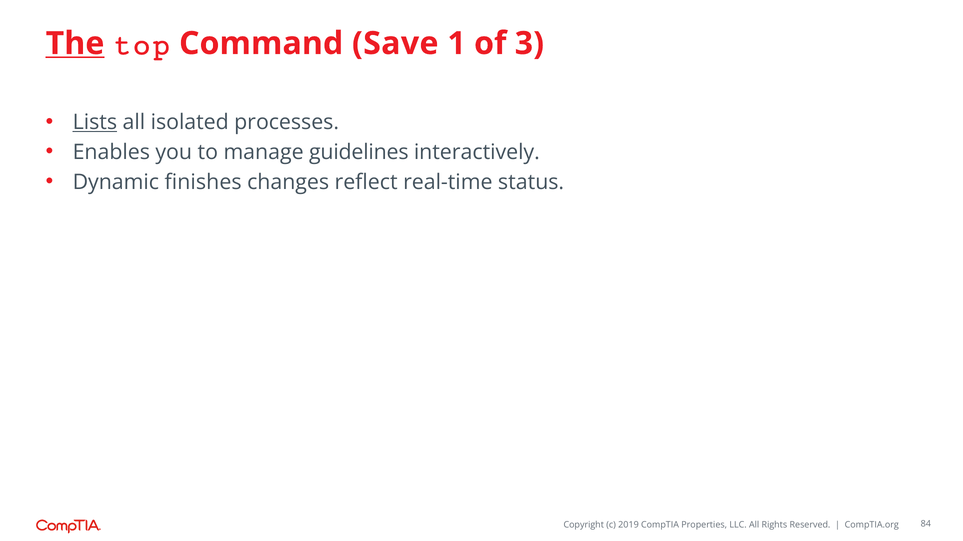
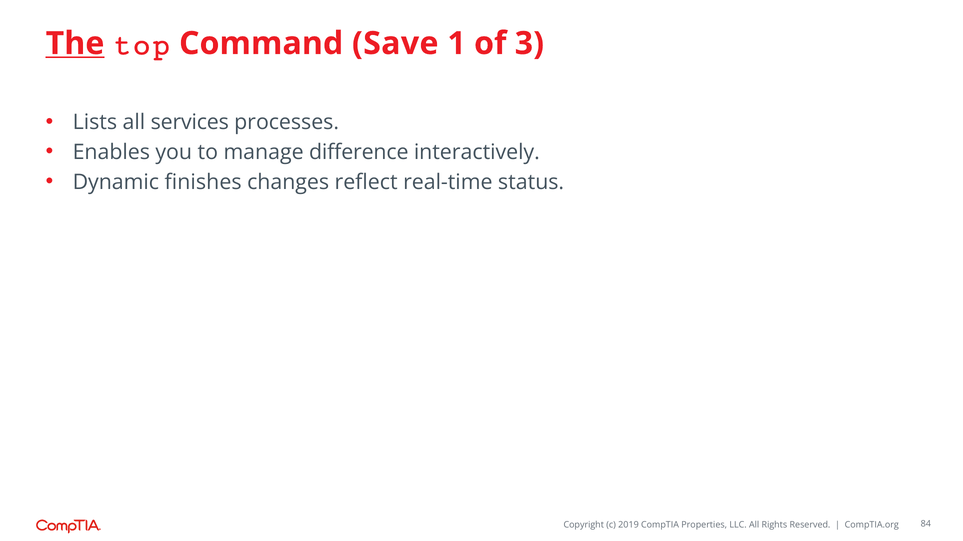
Lists underline: present -> none (95, 122)
isolated: isolated -> services (190, 122)
guidelines: guidelines -> difference (359, 152)
